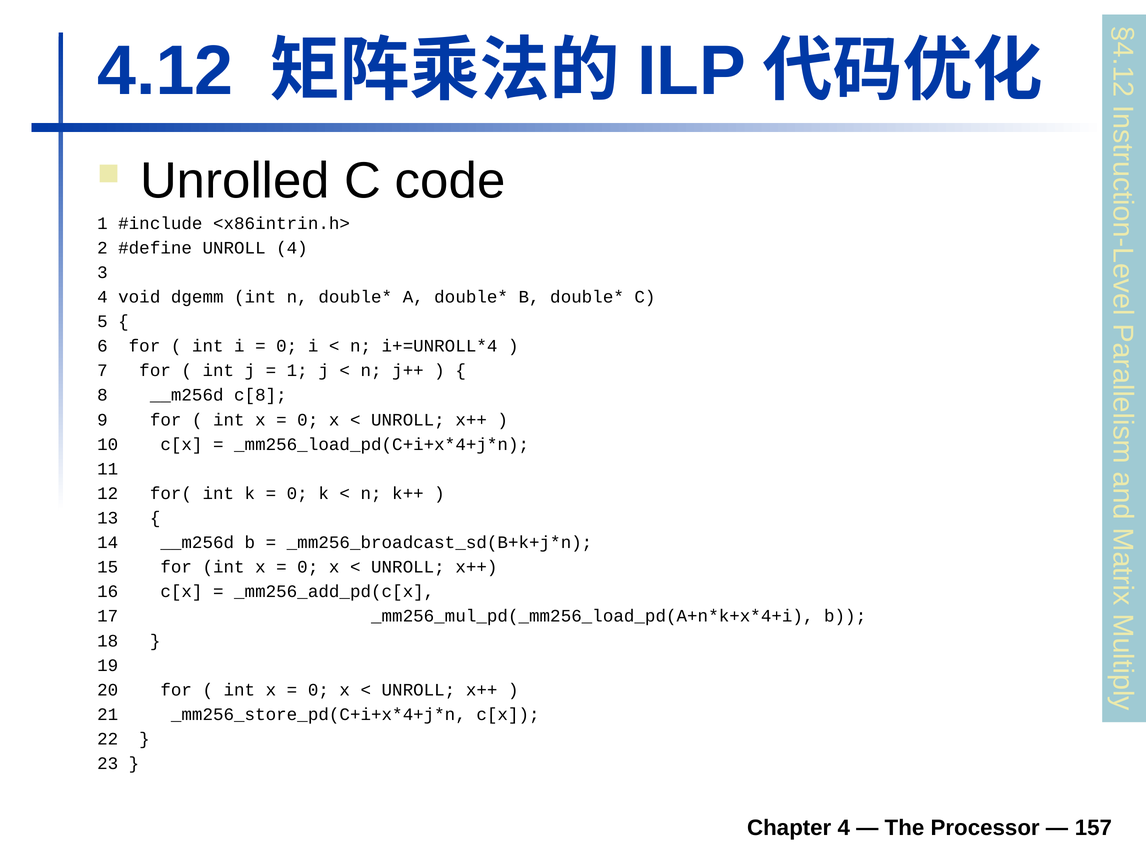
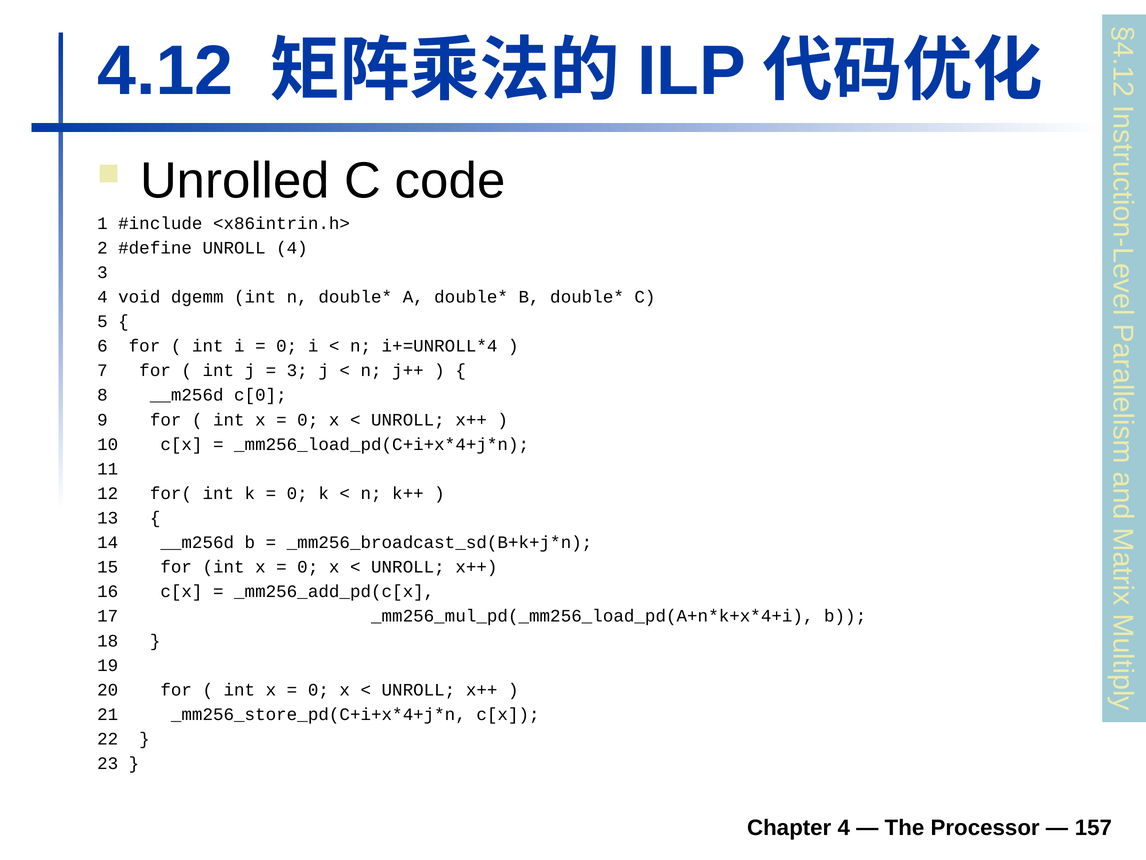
1: 1 -> 3 (297, 370)
c[8: c[8 -> c[0 (260, 395)
